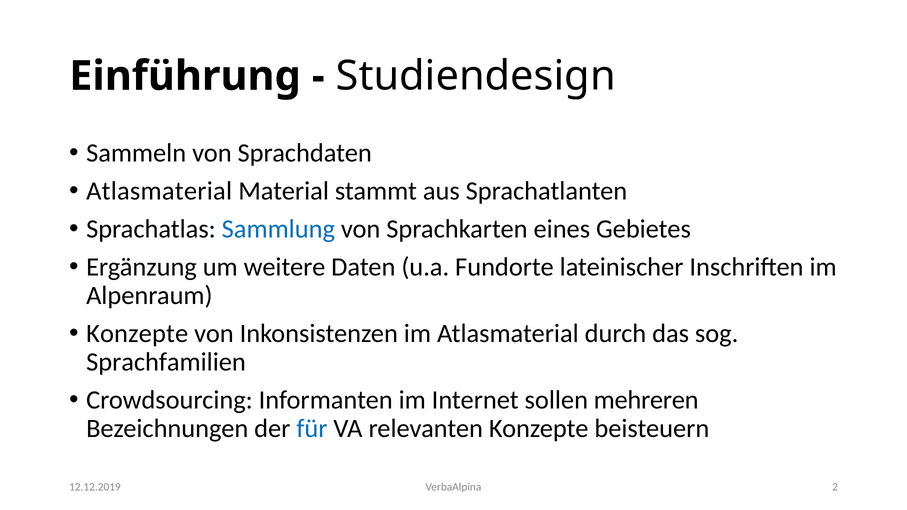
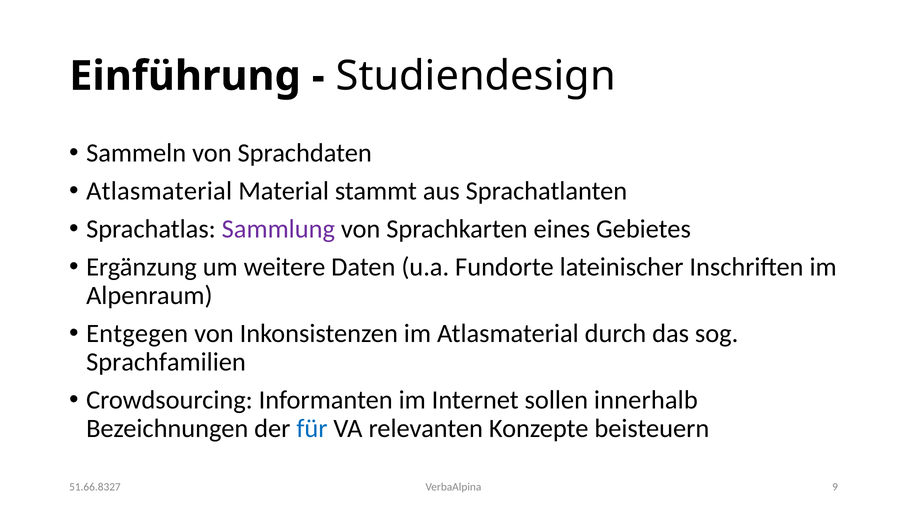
Sammlung colour: blue -> purple (278, 229)
Konzepte: Konzepte -> Entgegen (137, 334)
mehreren: mehreren -> innerhalb (646, 400)
2: 2 -> 9 (835, 487)
12.12.2019: 12.12.2019 -> 51.66.8327 (95, 487)
